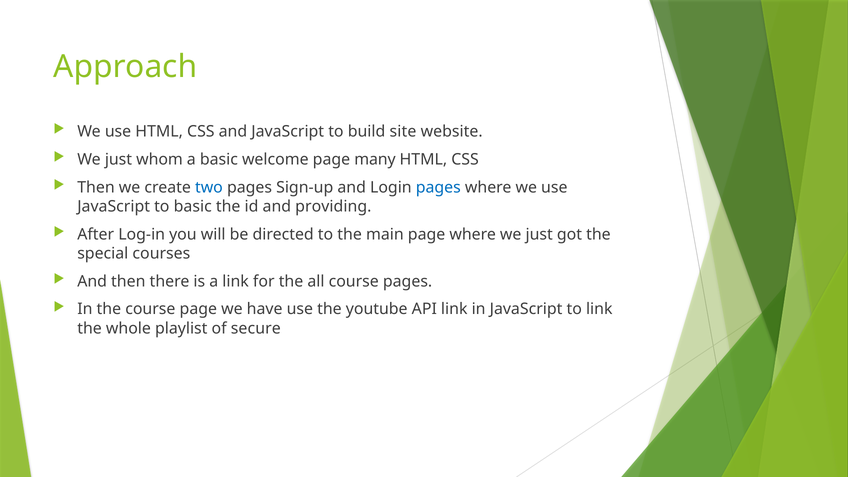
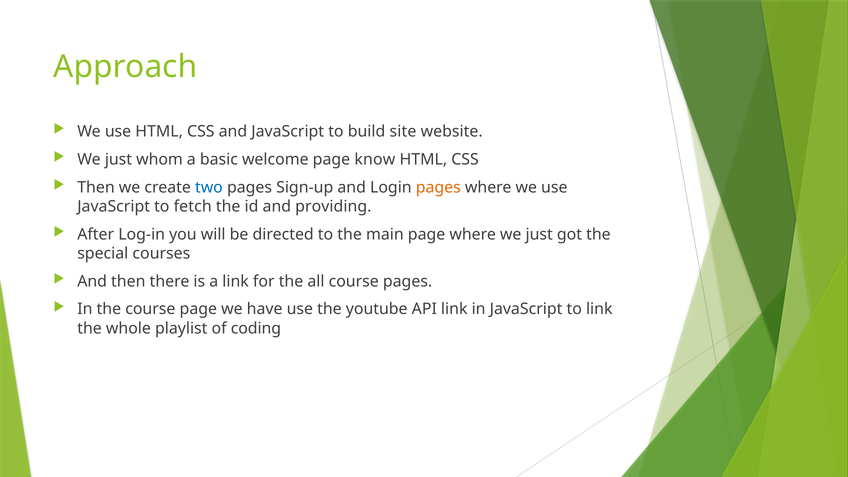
many: many -> know (375, 159)
pages colour: blue -> orange (438, 187)
to basic: basic -> fetch (193, 206)
secure: secure -> coding (256, 328)
